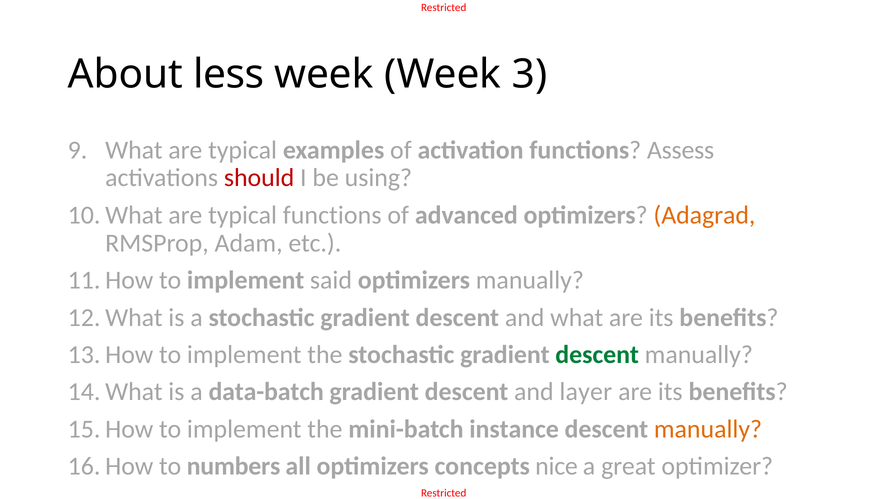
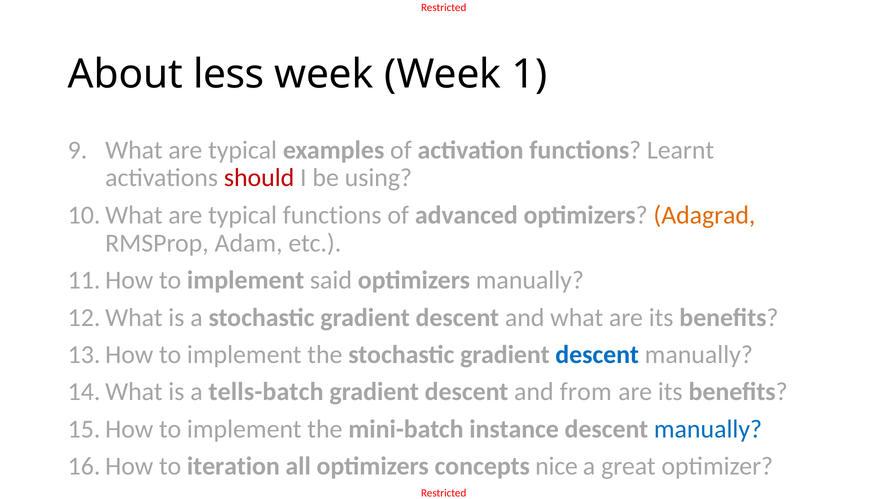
3: 3 -> 1 (530, 75)
Assess: Assess -> Learnt (681, 150)
descent colour: green -> blue (597, 355)
data-batch: data-batch -> tells-batch (266, 392)
layer: layer -> from (586, 392)
manually colour: orange -> blue (708, 429)
numbers: numbers -> iteration (233, 467)
